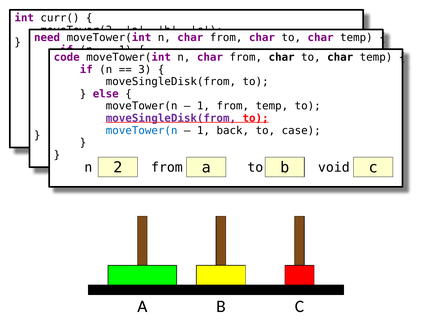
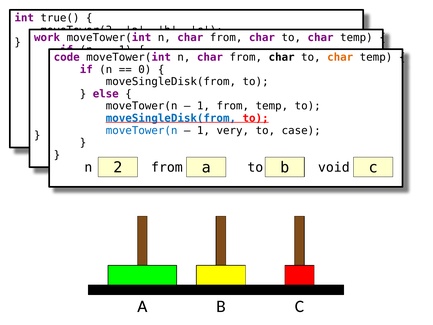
curr(: curr( -> true( (60, 18)
need: need -> work (47, 38)
char colour: black -> orange (340, 57)
3: 3 -> 0 (145, 69)
moveSingleDisk(from colour: purple -> blue (171, 118)
back: back -> very (233, 130)
